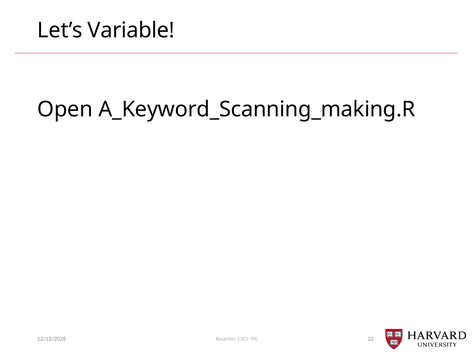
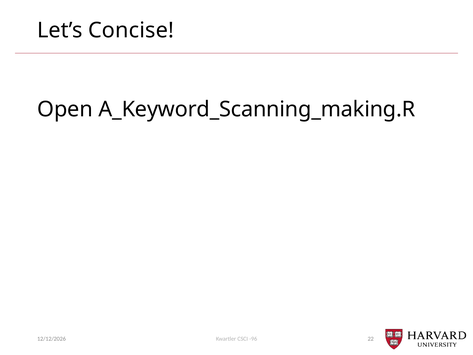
Variable: Variable -> Concise (131, 30)
